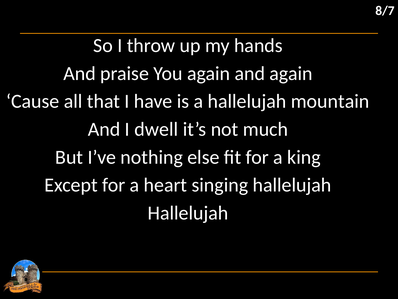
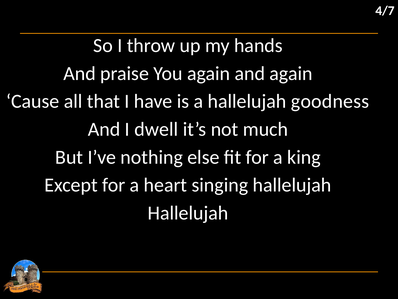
8/7: 8/7 -> 4/7 (385, 11)
mountain: mountain -> goodness (330, 101)
